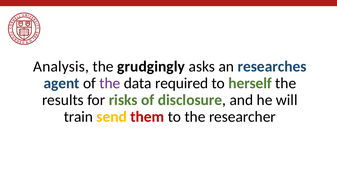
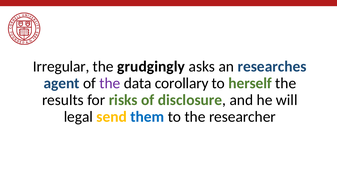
Analysis: Analysis -> Irregular (61, 66)
required: required -> corollary (182, 83)
train: train -> legal (78, 117)
them colour: red -> blue (147, 117)
